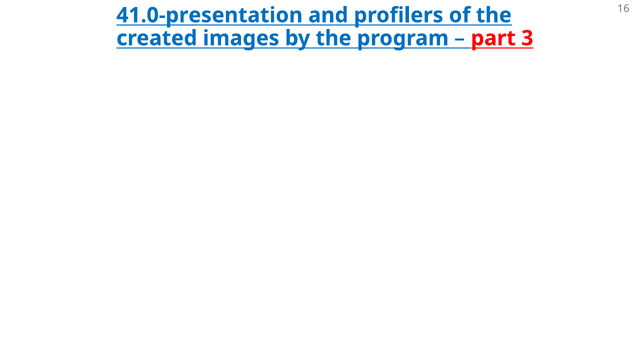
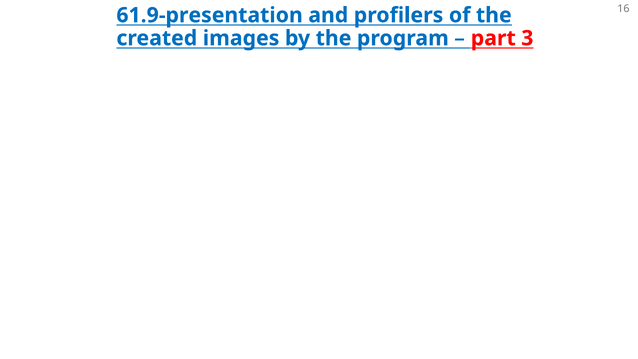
41.0-presentation: 41.0-presentation -> 61.9-presentation (210, 15)
